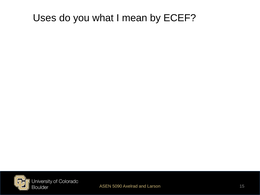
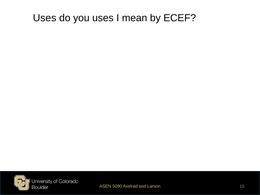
you what: what -> uses (103, 18)
